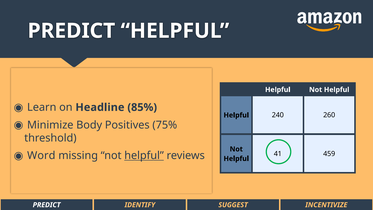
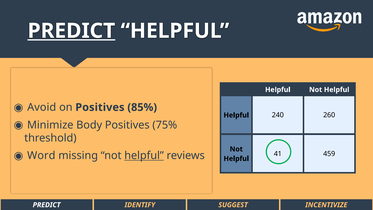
PREDICT underline: none -> present (71, 31)
Learn: Learn -> Avoid (42, 107)
on Headline: Headline -> Positives (100, 107)
